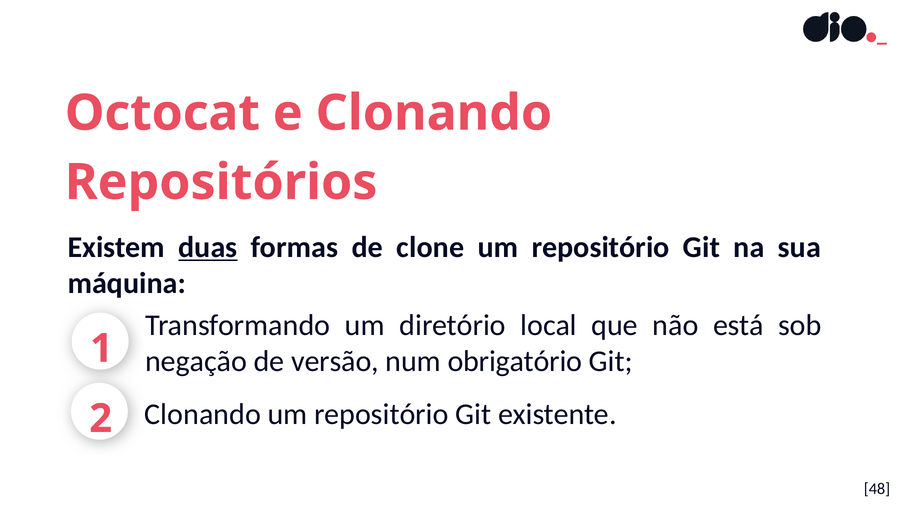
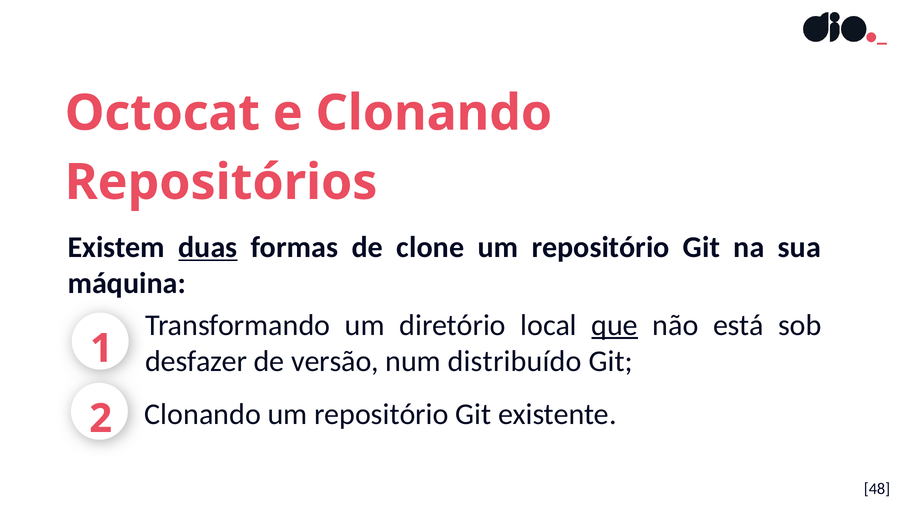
que underline: none -> present (615, 325)
negação: negação -> desfazer (196, 361)
obrigatório: obrigatório -> distribuído (515, 361)
